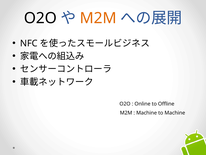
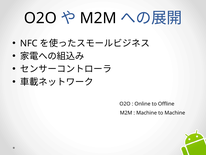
M2M colour: orange -> black (98, 18)
